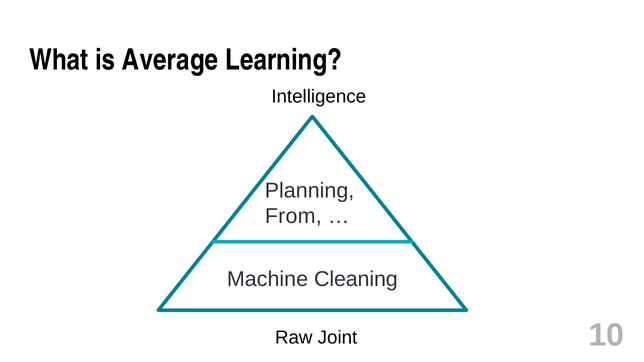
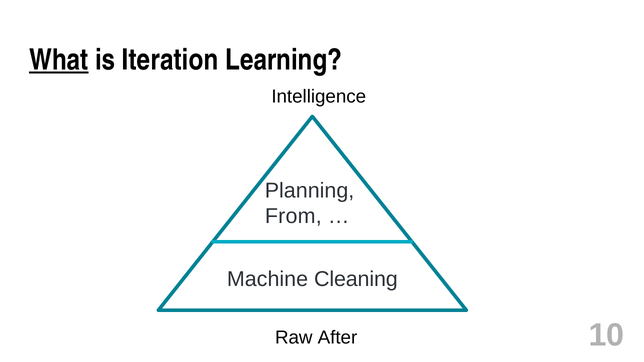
What underline: none -> present (59, 60)
Average: Average -> Iteration (170, 60)
Joint: Joint -> After (337, 338)
